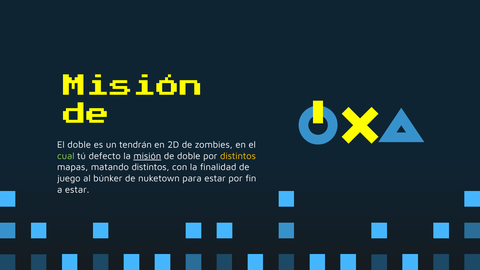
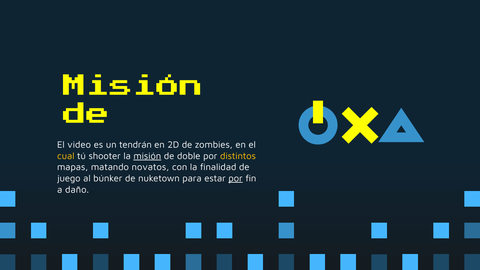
El doble: doble -> video (79, 145)
cual colour: light green -> yellow (66, 156)
defecto: defecto -> shooter (105, 156)
matando distintos: distintos -> novatos (150, 167)
por underline: none -> present (236, 178)
a estar: estar -> daño (77, 190)
